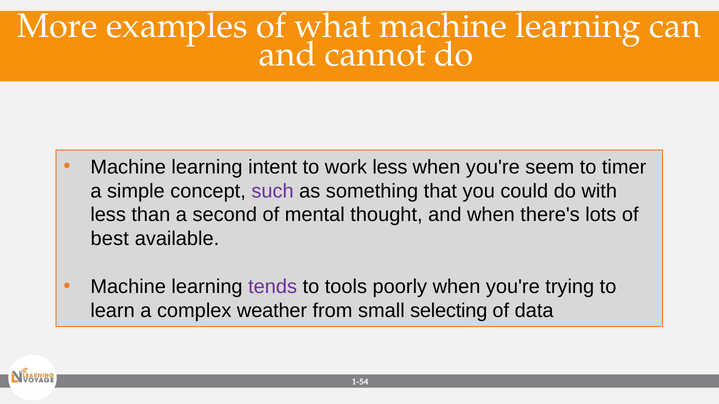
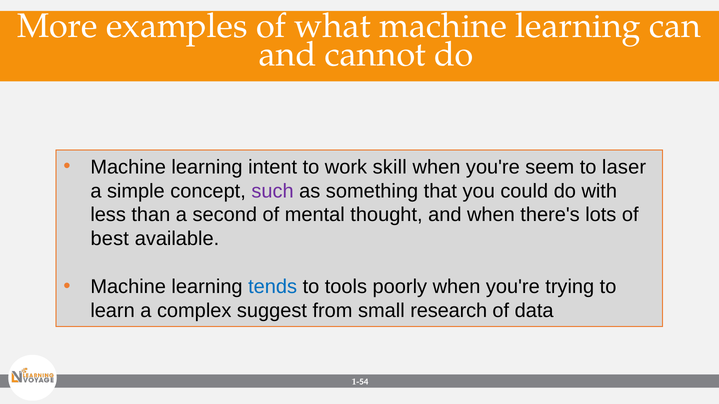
work less: less -> skill (390, 167)
timer: timer -> laser (624, 167)
tends colour: purple -> blue (273, 287)
weather: weather -> suggest (272, 311)
selecting: selecting -> research (449, 311)
